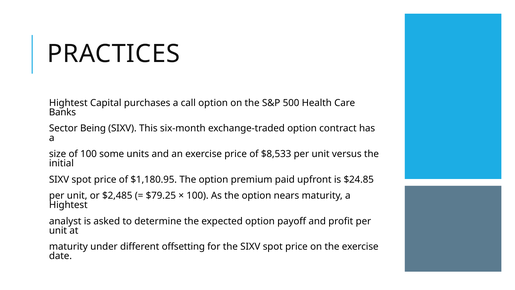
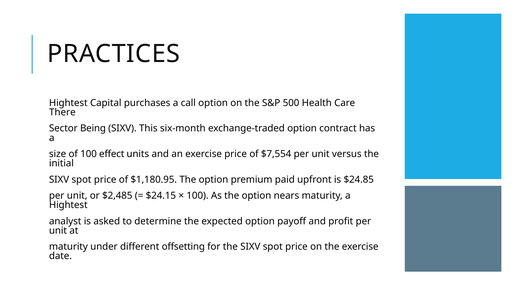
Banks: Banks -> There (62, 112)
some: some -> effect (112, 154)
$8,533: $8,533 -> $7,554 (276, 154)
$79.25: $79.25 -> $24.15 (161, 195)
